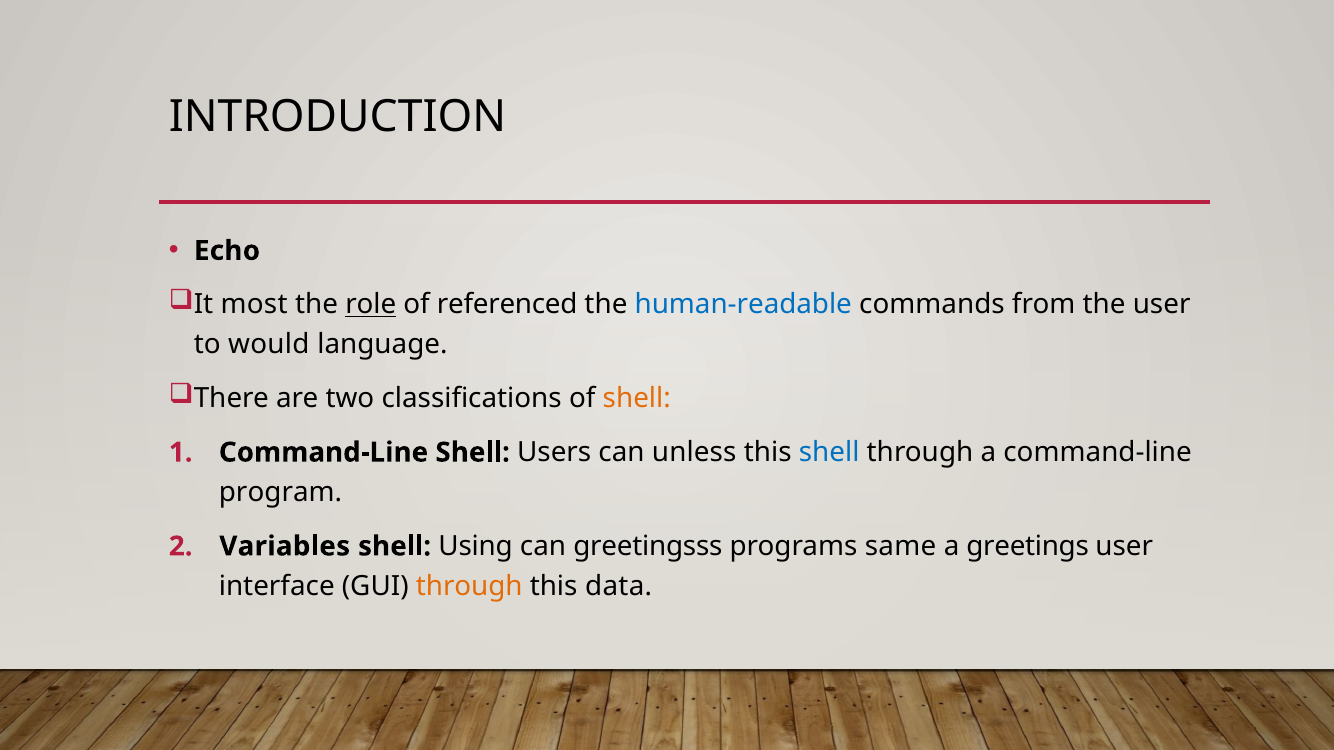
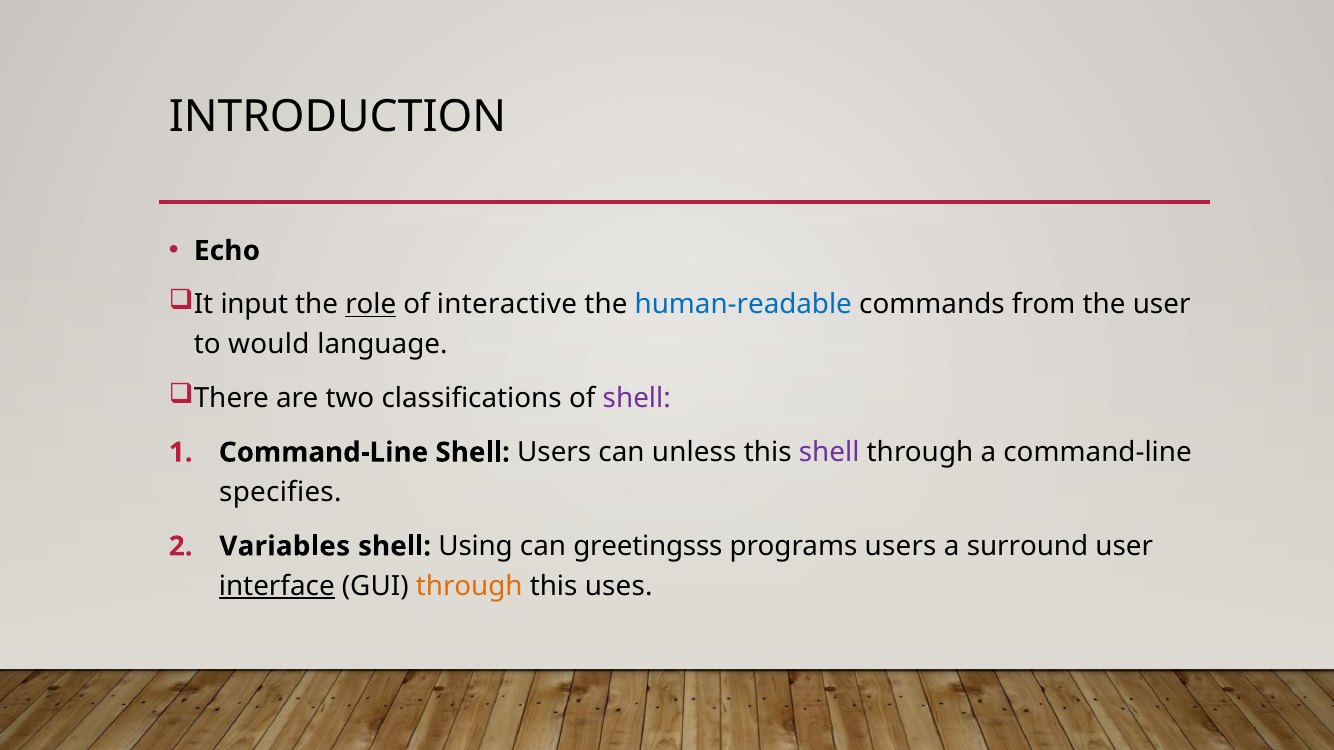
most: most -> input (254, 305)
referenced: referenced -> interactive (507, 305)
shell colour: orange -> purple (637, 399)
shell colour: blue -> purple (829, 453)
program: program -> specifies (280, 493)
programs same: same -> users (901, 547)
greetings: greetings -> surround (1027, 547)
interface underline: none -> present (277, 587)
data: data -> uses (619, 587)
